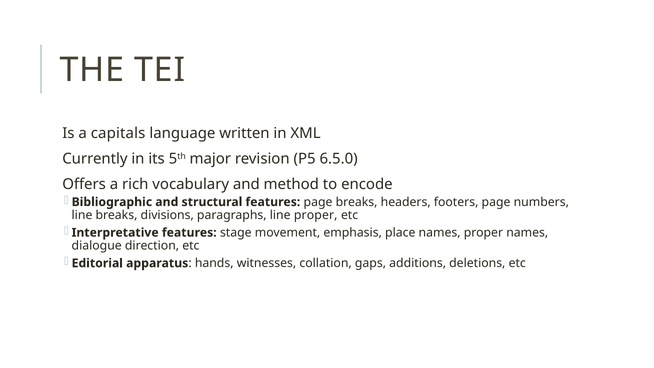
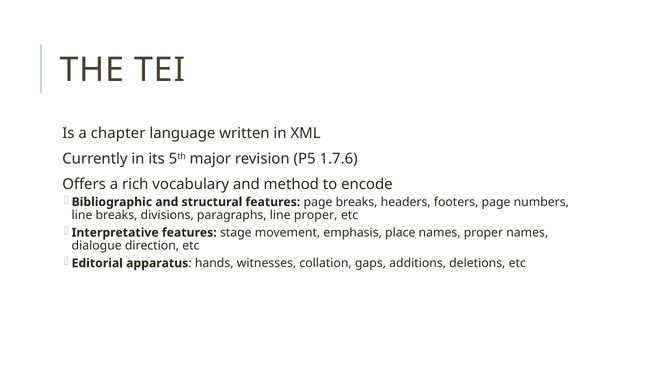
capitals: capitals -> chapter (118, 133)
6.5.0: 6.5.0 -> 1.7.6 (339, 159)
